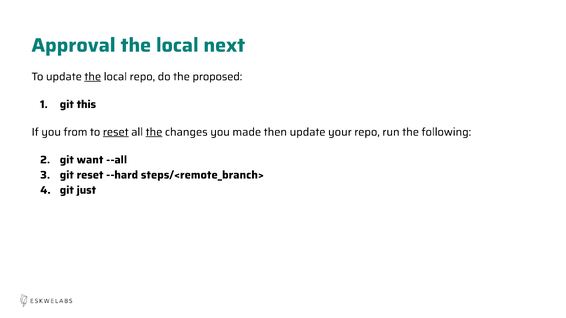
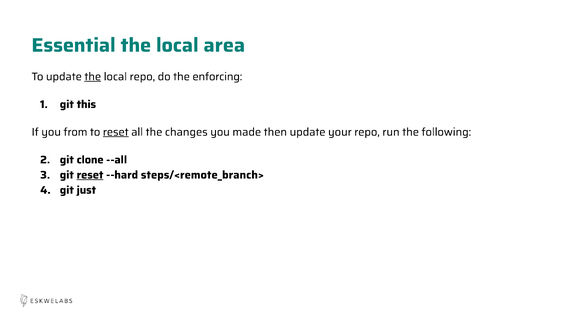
Approval: Approval -> Essential (74, 45)
next: next -> area (224, 45)
proposed: proposed -> enforcing (217, 77)
the underline: present -> none (154, 132)
want: want -> clone (90, 160)
reset underline: none -> present (90, 175)
